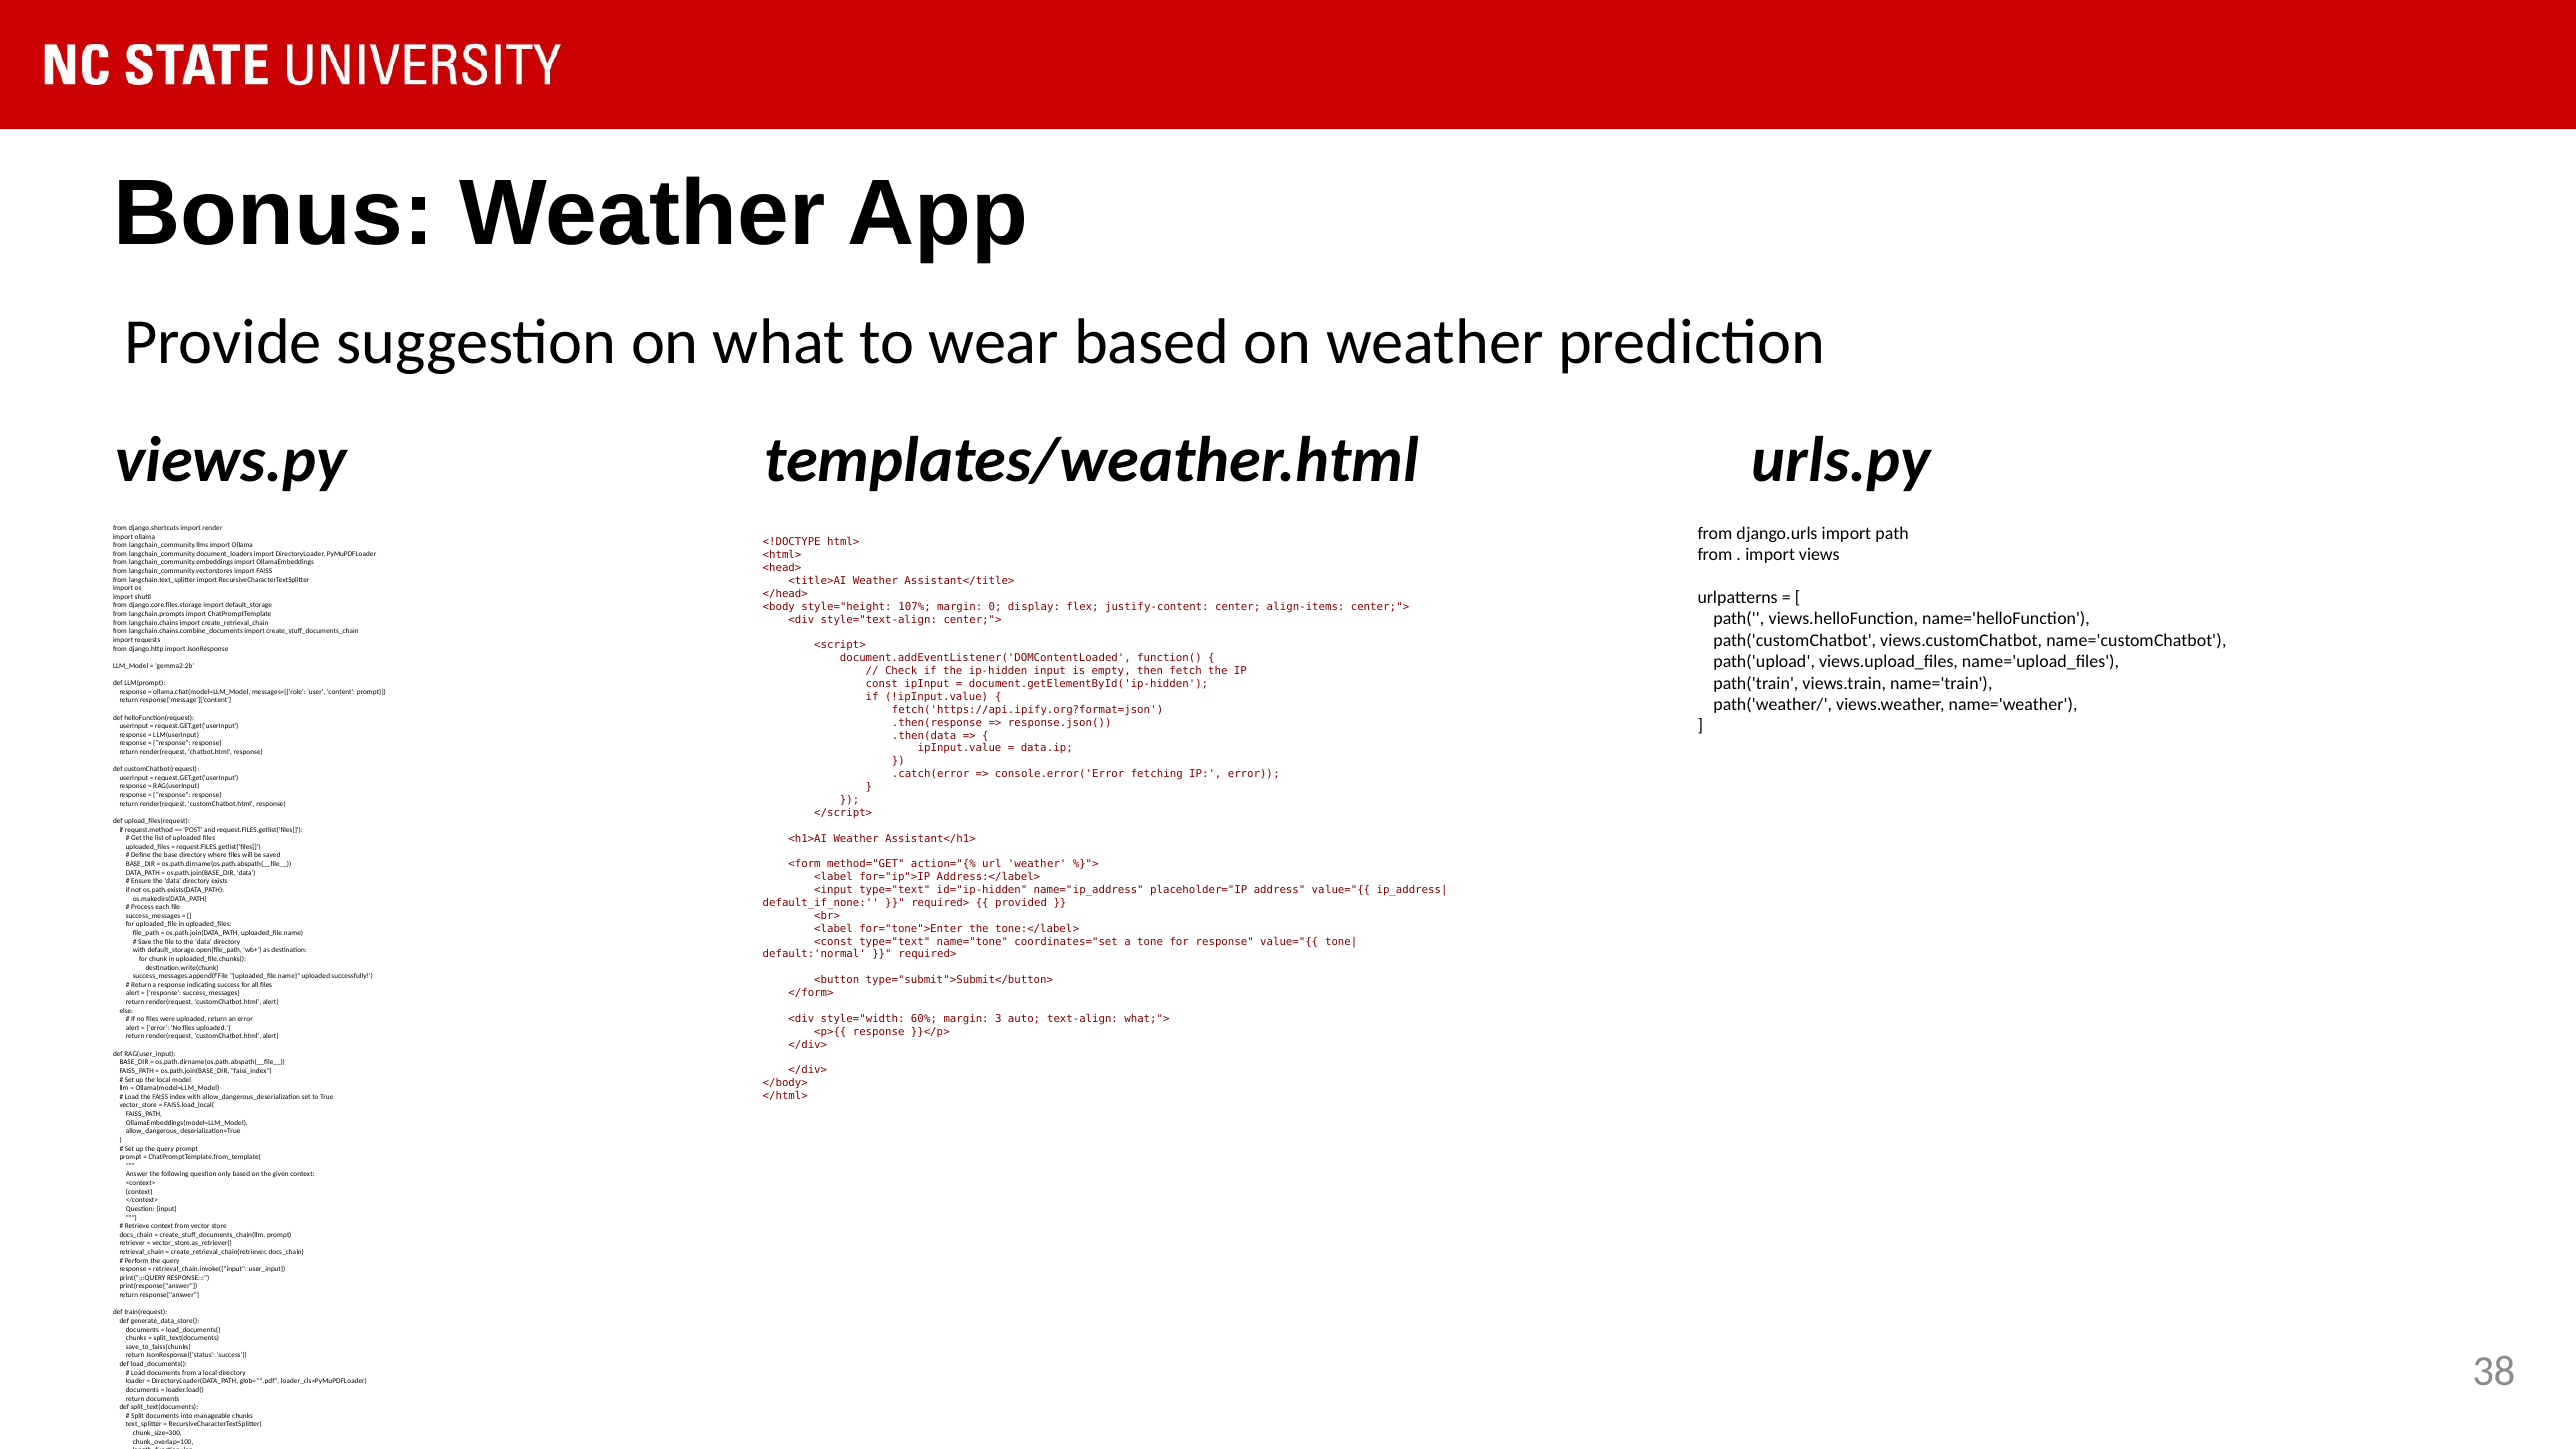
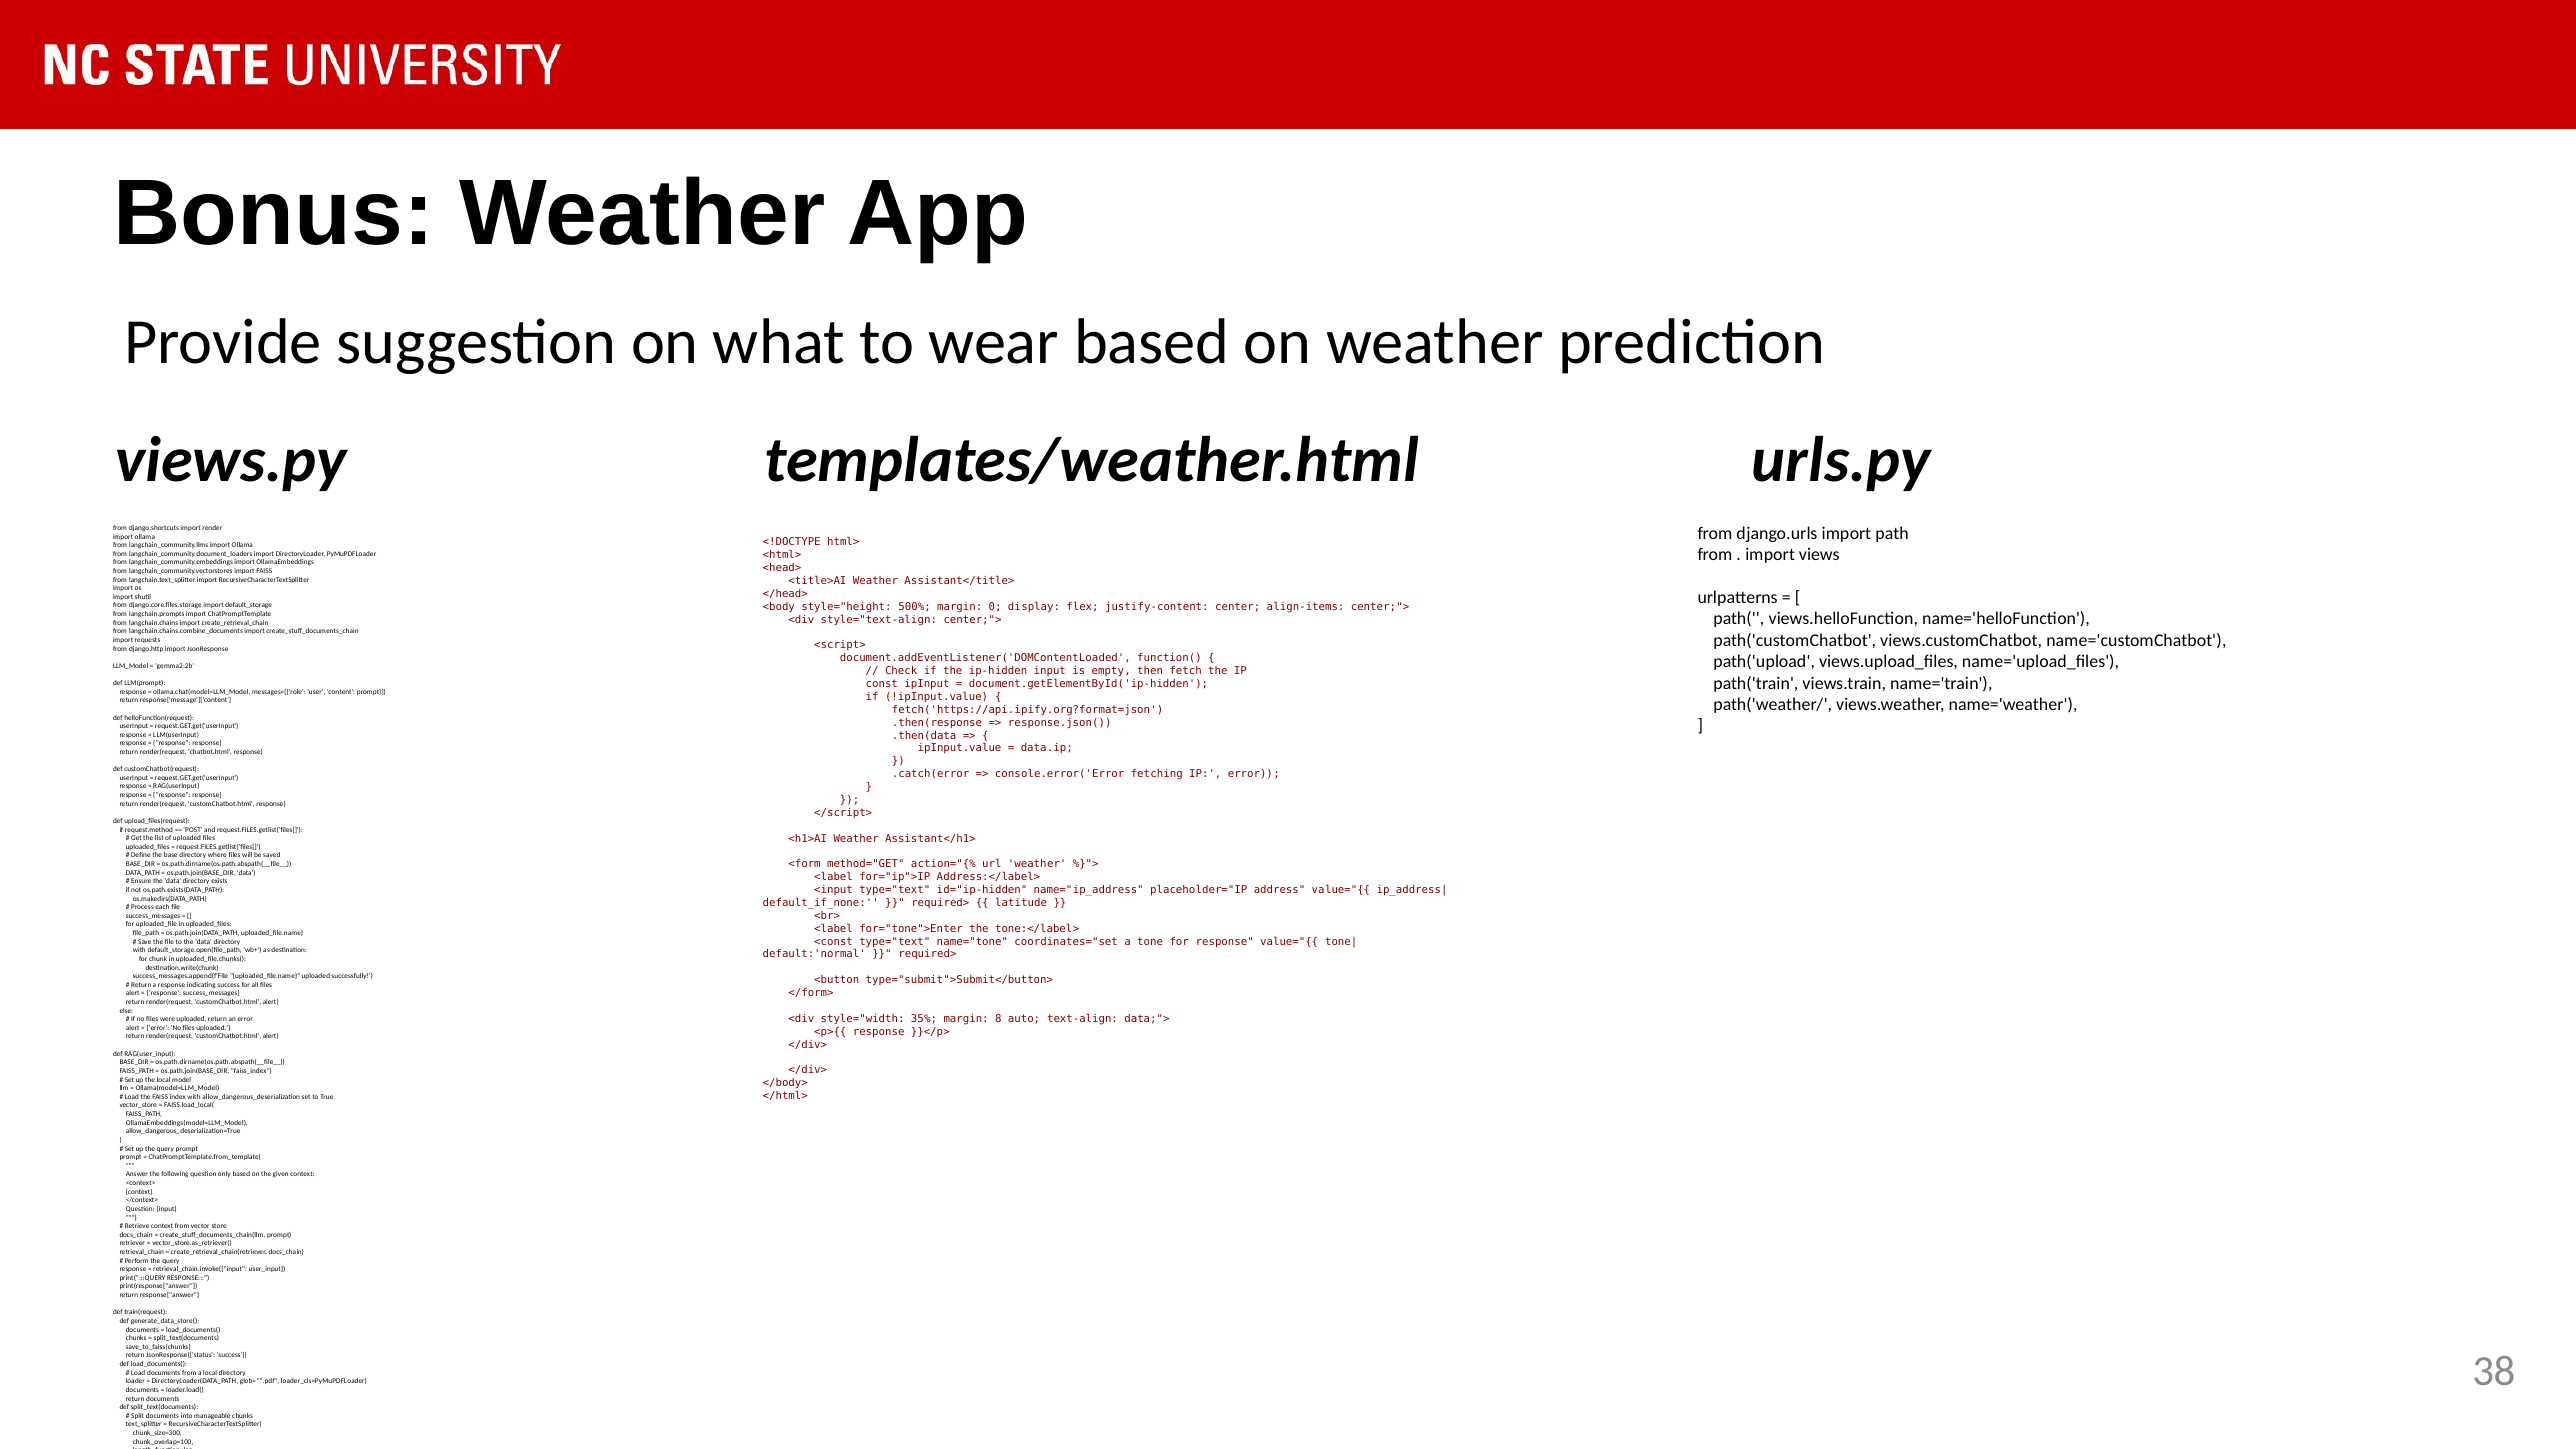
107%: 107% -> 500% (915, 607)
provided: provided -> latitude (1021, 903)
60%: 60% -> 35% (924, 1019)
3: 3 -> 8 (998, 1019)
what;">: what;"> -> data;"> (1147, 1019)
